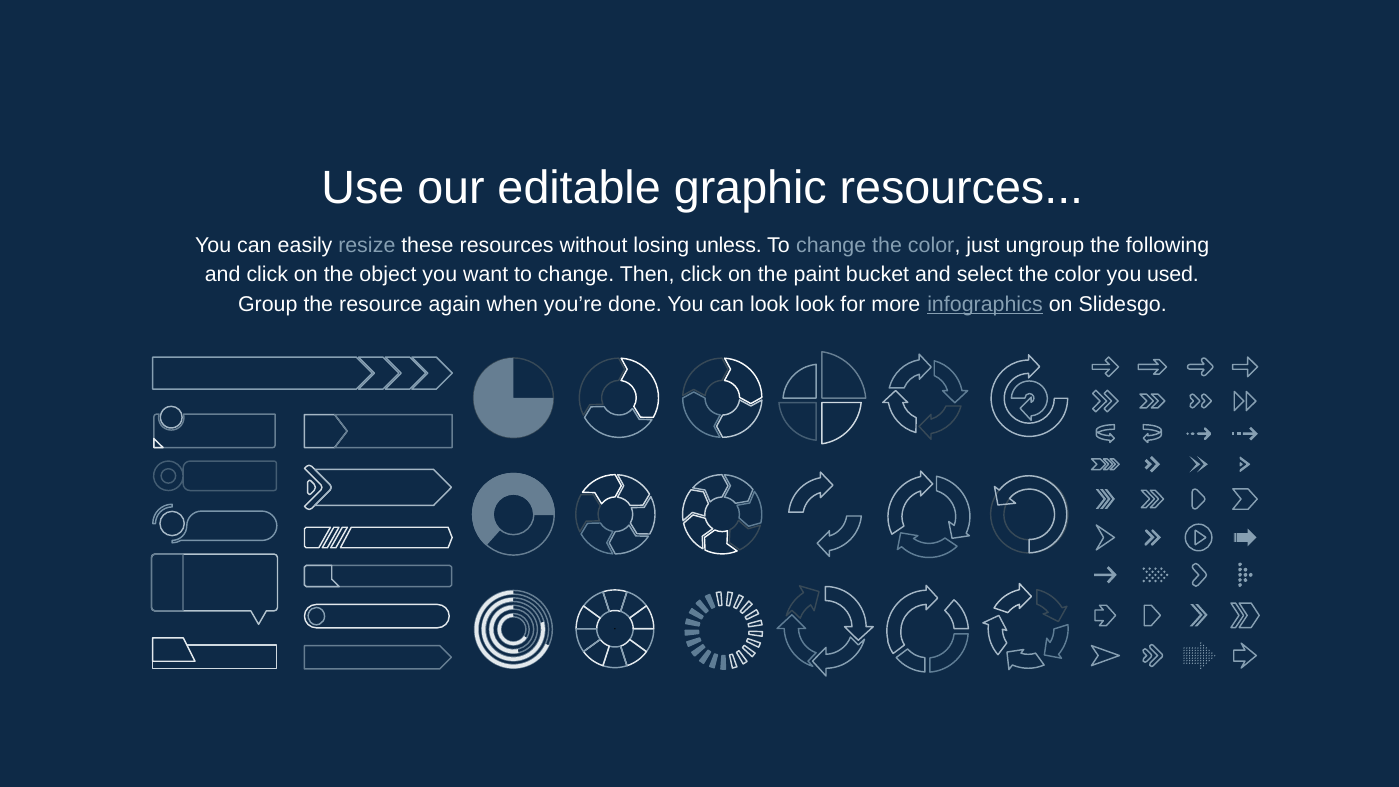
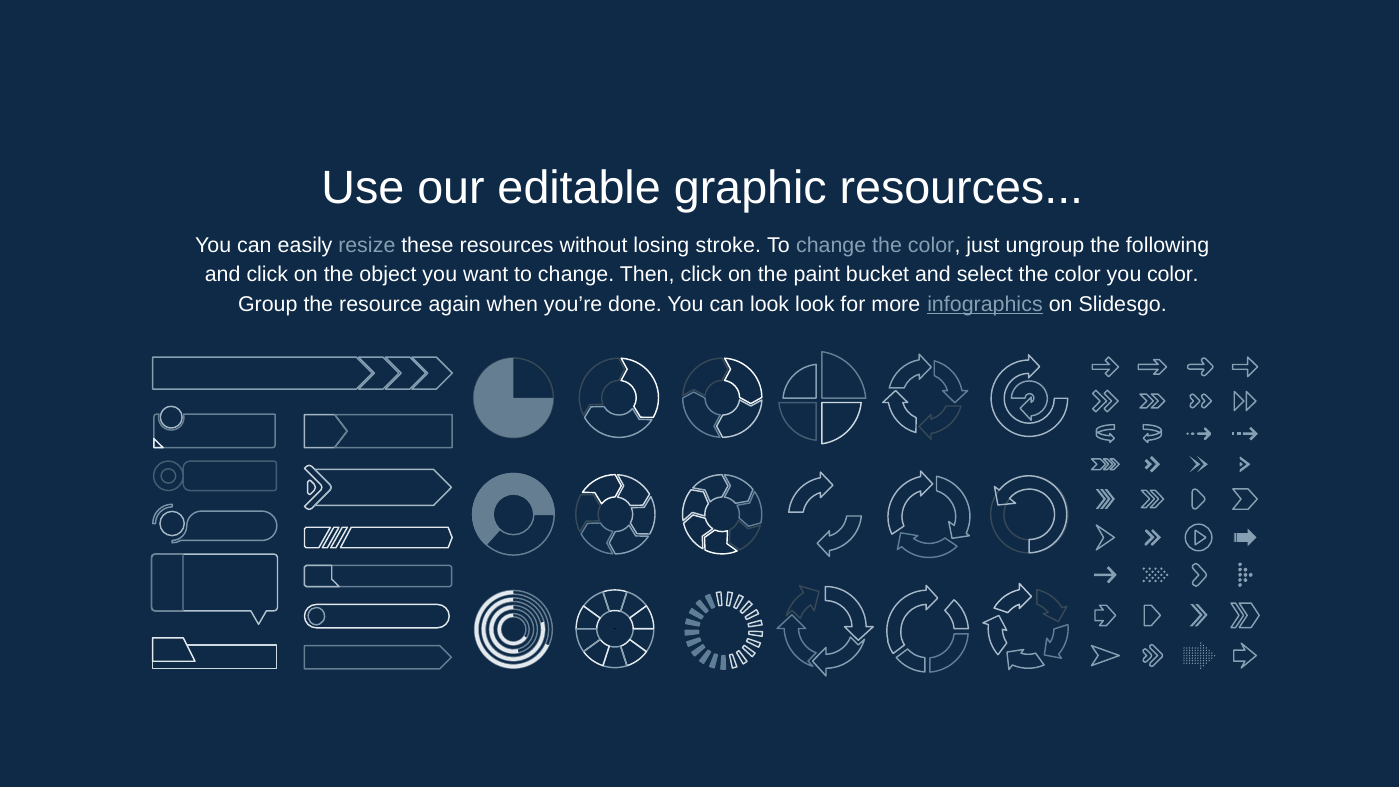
unless: unless -> stroke (728, 245)
you used: used -> color (1173, 275)
